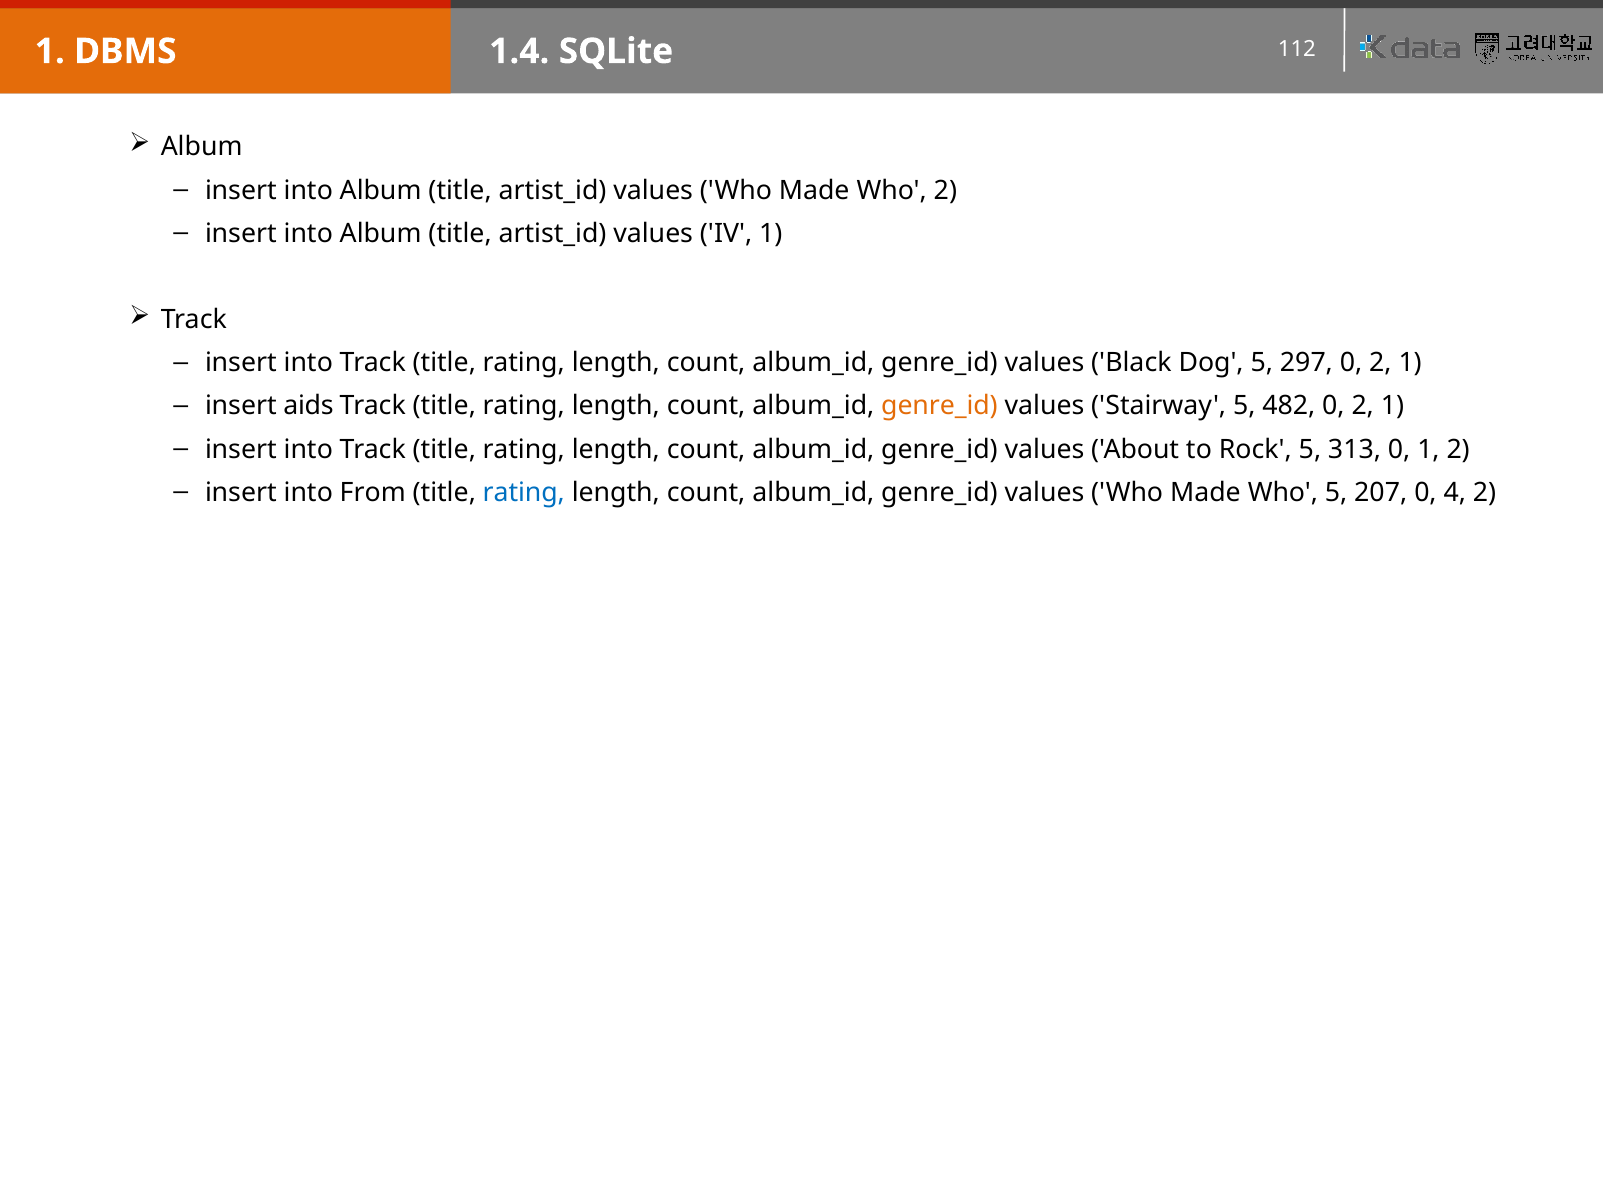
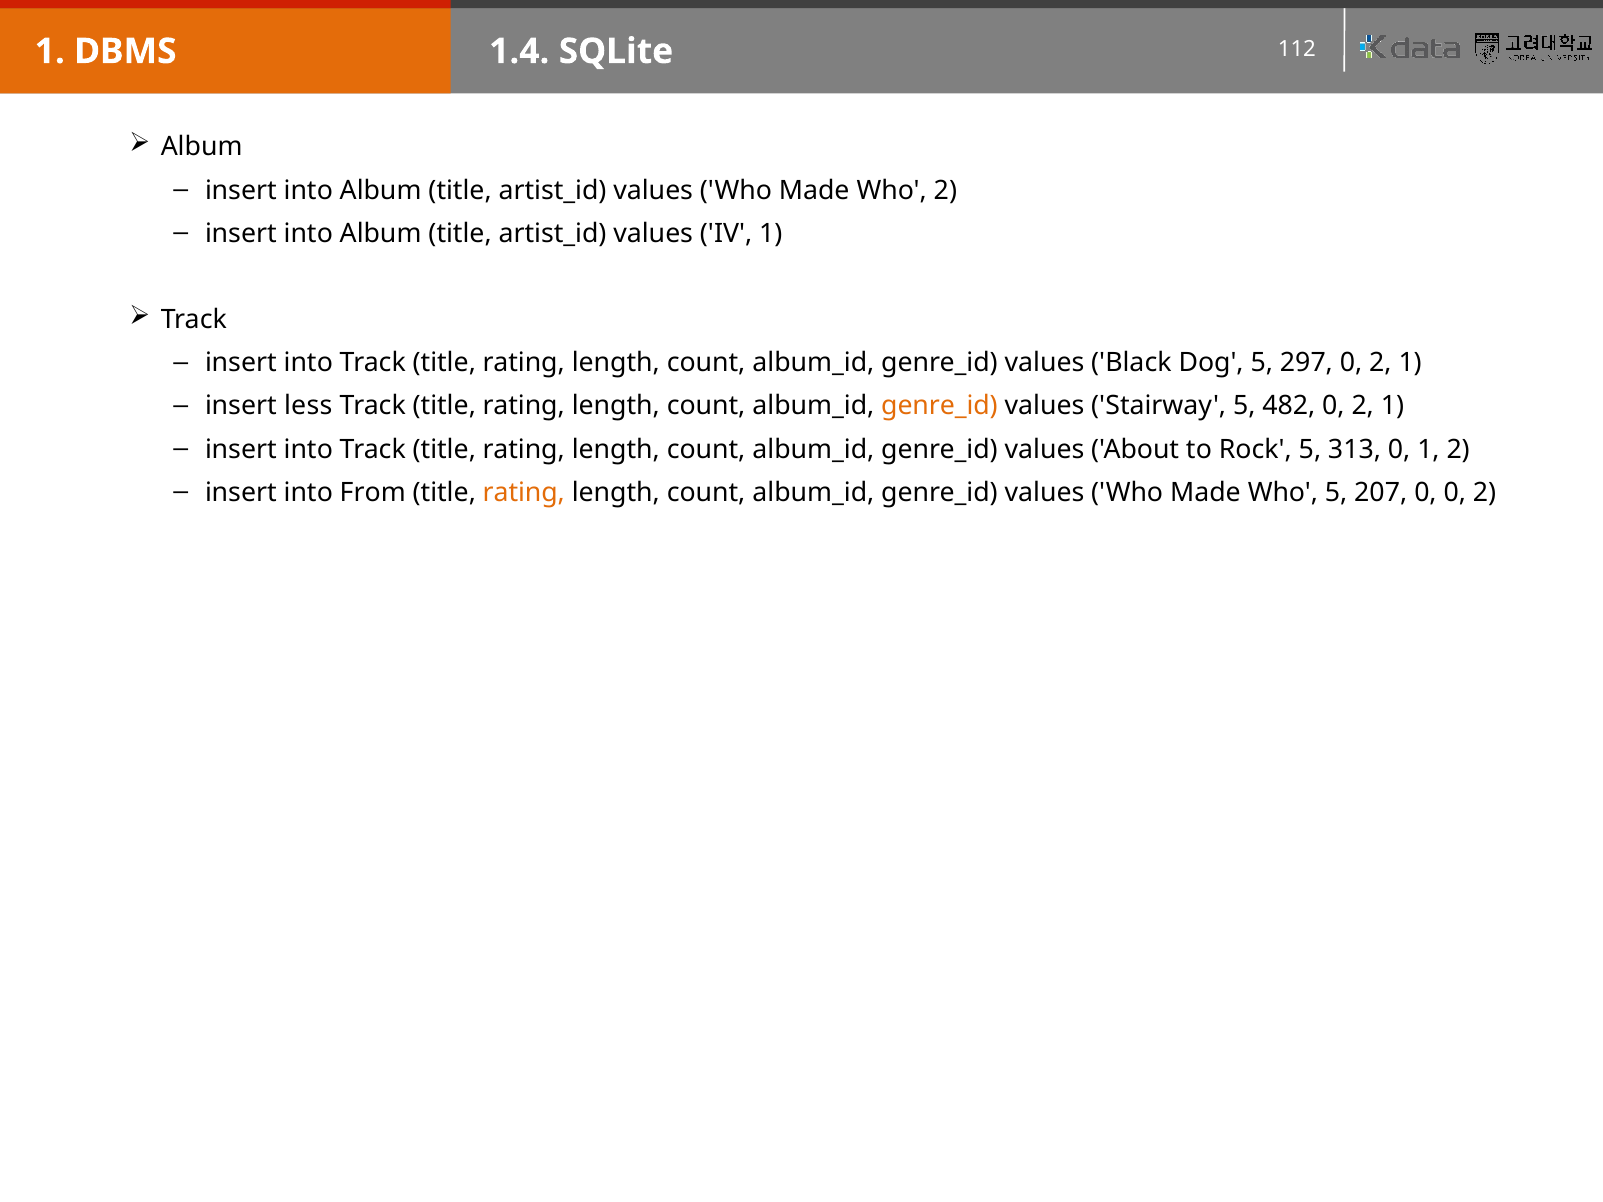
aids: aids -> less (308, 406)
rating colour: blue -> orange (524, 493)
0 4: 4 -> 0 (1455, 493)
